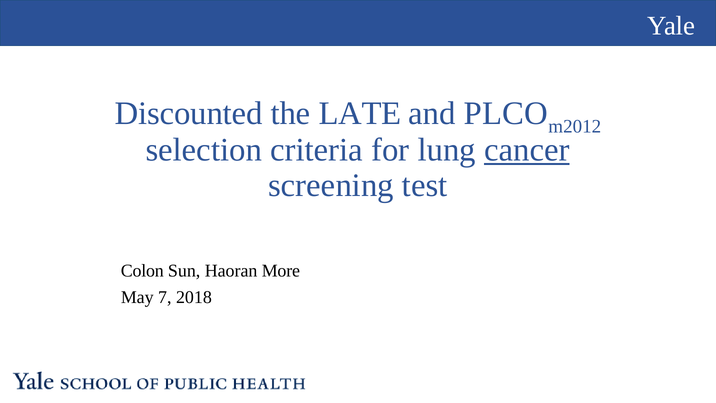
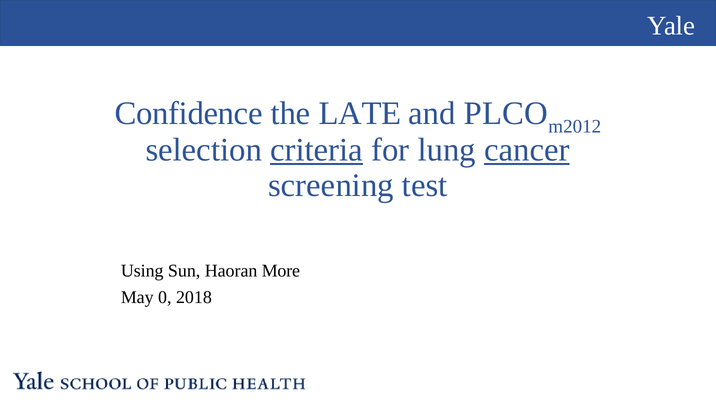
Discounted: Discounted -> Confidence (189, 114)
criteria underline: none -> present (317, 150)
Colon: Colon -> Using (142, 270)
7: 7 -> 0 (165, 297)
